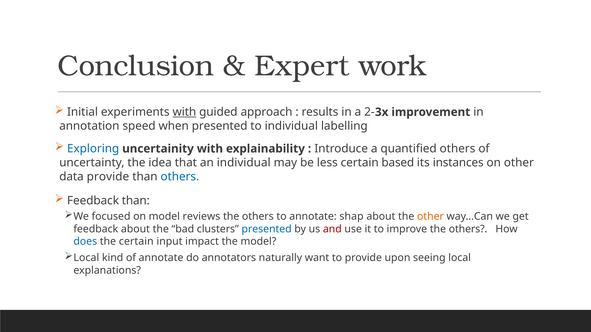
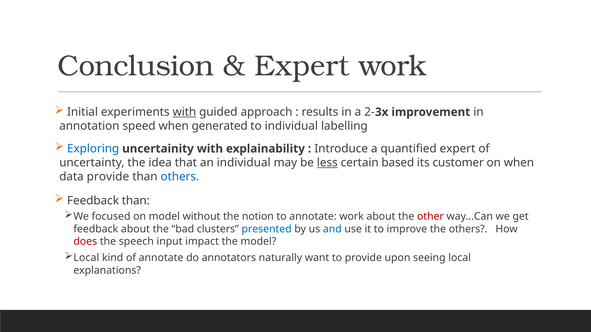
when presented: presented -> generated (220, 126)
quantified others: others -> expert (458, 149)
less underline: none -> present (327, 163)
instances: instances -> customer (458, 163)
on other: other -> when (519, 163)
reviews: reviews -> without (201, 217)
others: others -> notion (258, 217)
annotate shap: shap -> work (352, 217)
other colour: orange -> red (430, 217)
and colour: red -> blue (332, 229)
does colour: blue -> red (85, 242)
the certain: certain -> speech (136, 242)
